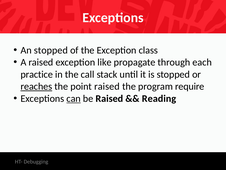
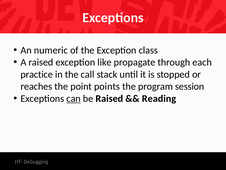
An stopped: stopped -> numeric (51, 50)
reaches underline: present -> none (36, 86)
point raised: raised -> points (107, 86)
require: require -> session (190, 86)
